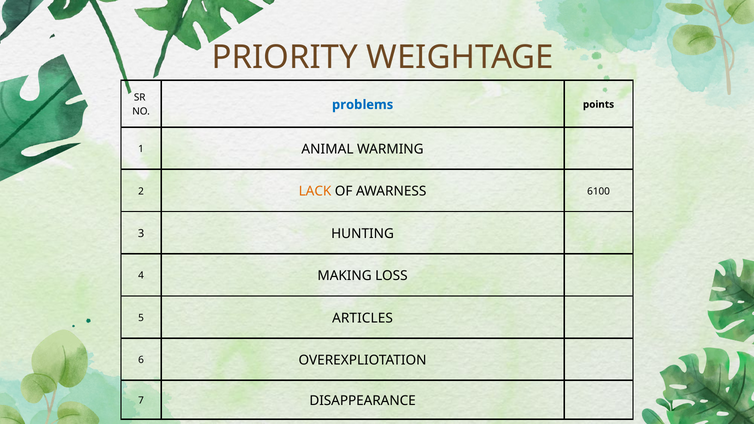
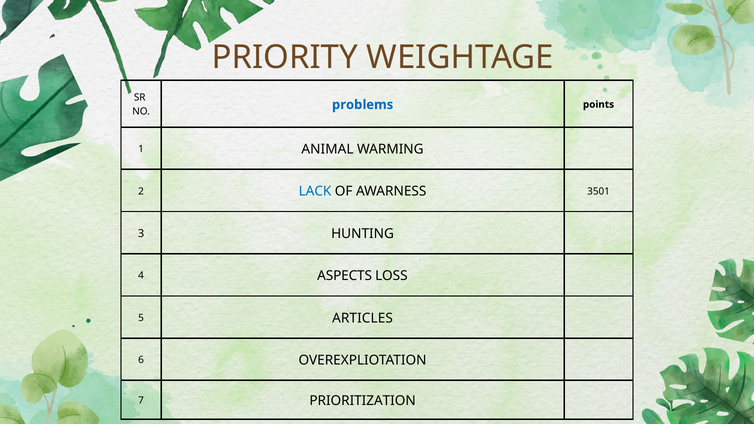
LACK colour: orange -> blue (315, 192)
6100: 6100 -> 3501 (599, 191)
MAKING: MAKING -> ASPECTS (345, 276)
DISAPPEARANCE: DISAPPEARANCE -> PRIORITIZATION (363, 401)
